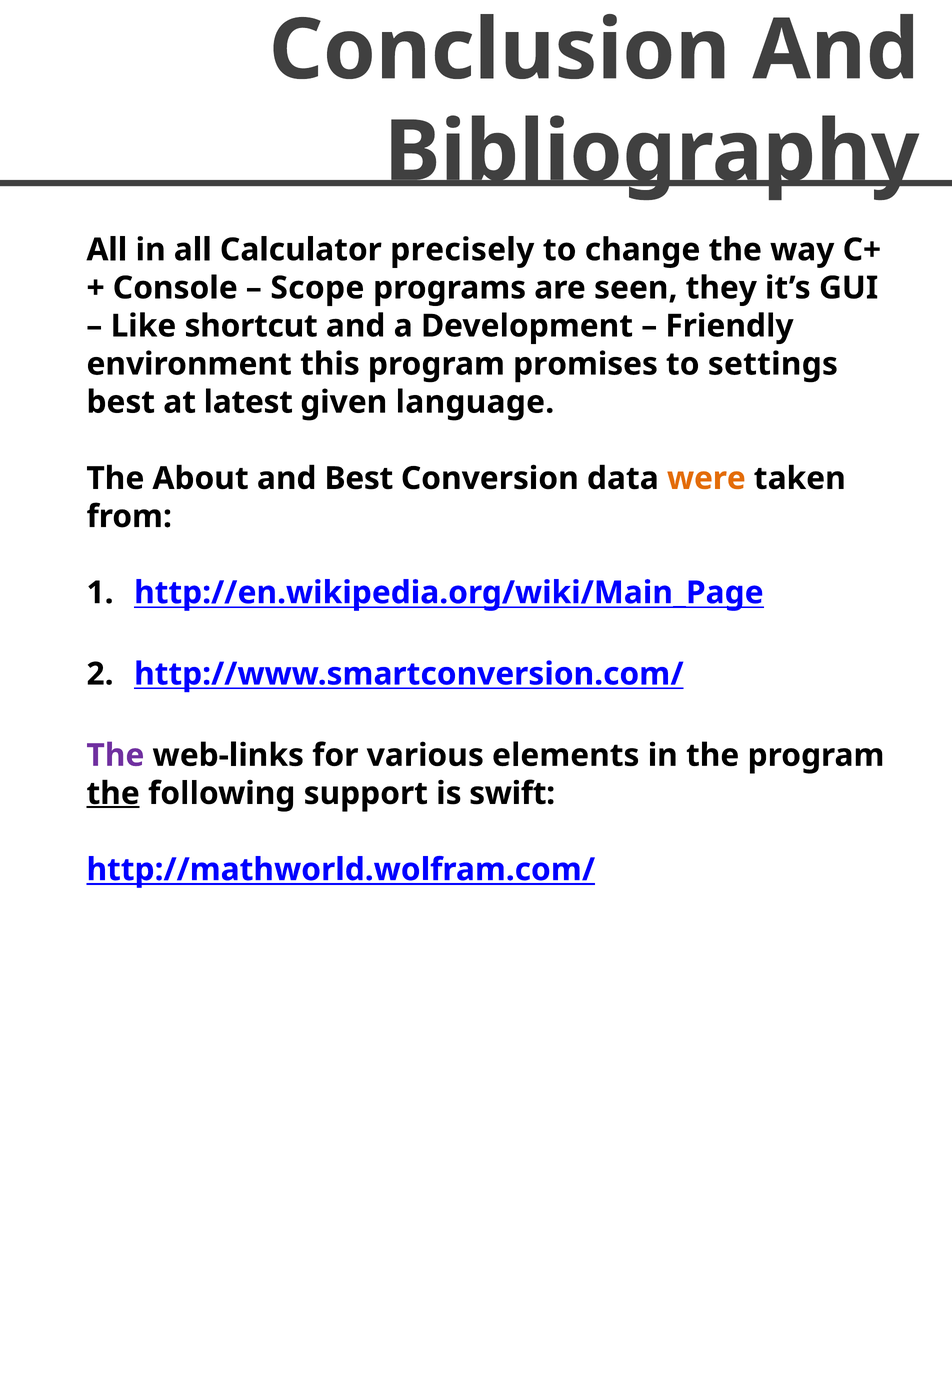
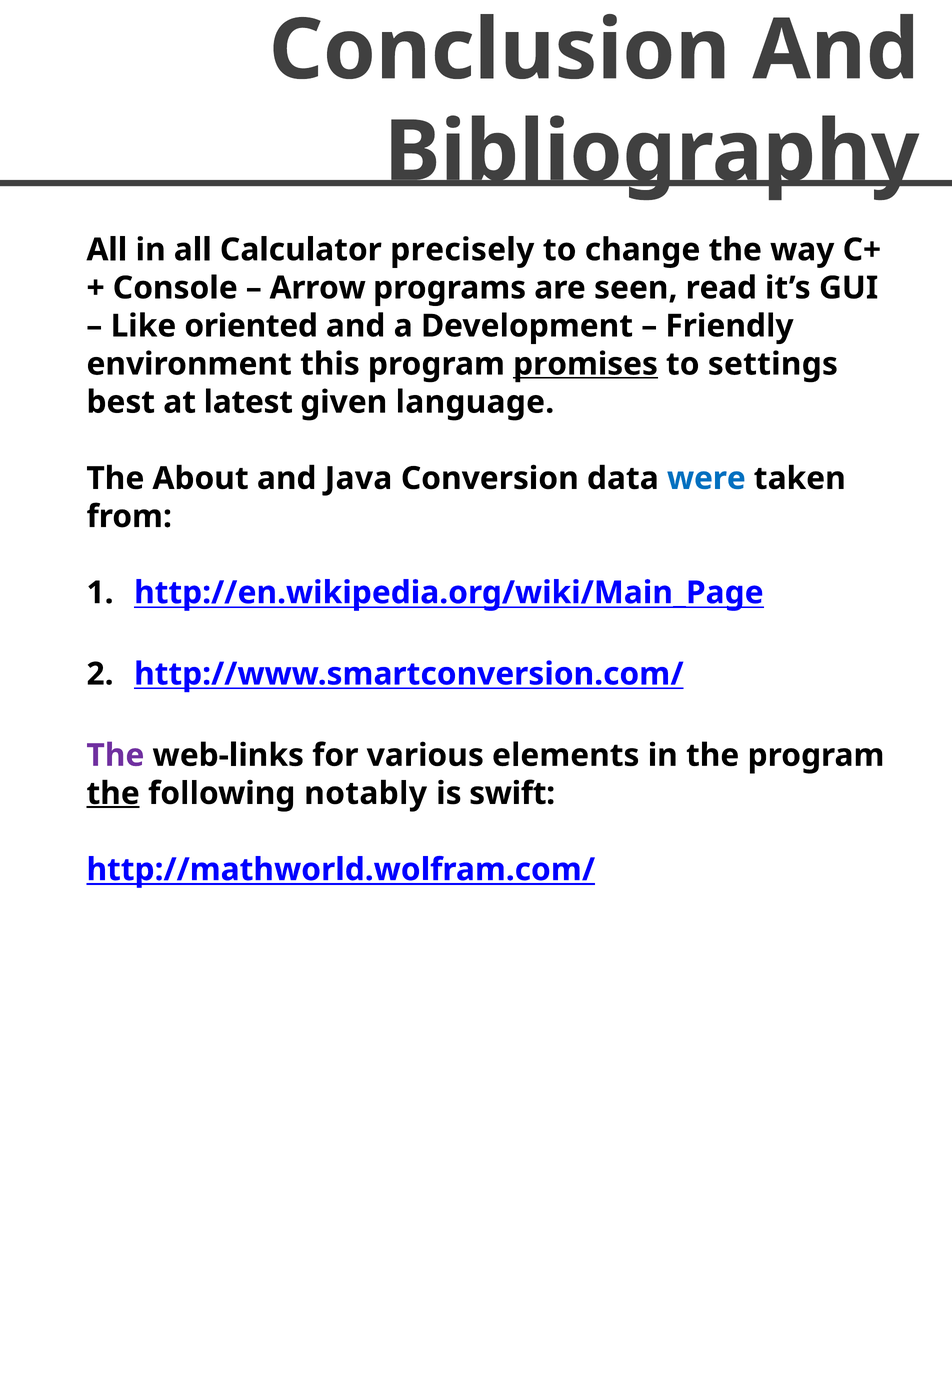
Scope: Scope -> Arrow (318, 288)
they: they -> read (721, 288)
shortcut: shortcut -> oriented (251, 326)
promises underline: none -> present (586, 364)
and Best: Best -> Java (359, 478)
were colour: orange -> blue (706, 478)
support: support -> notably (366, 793)
